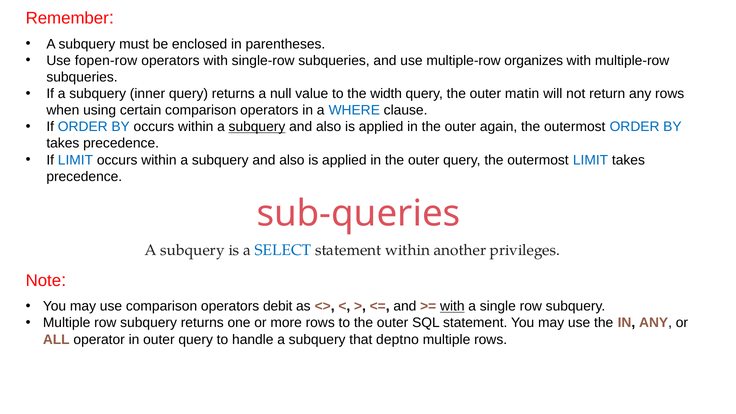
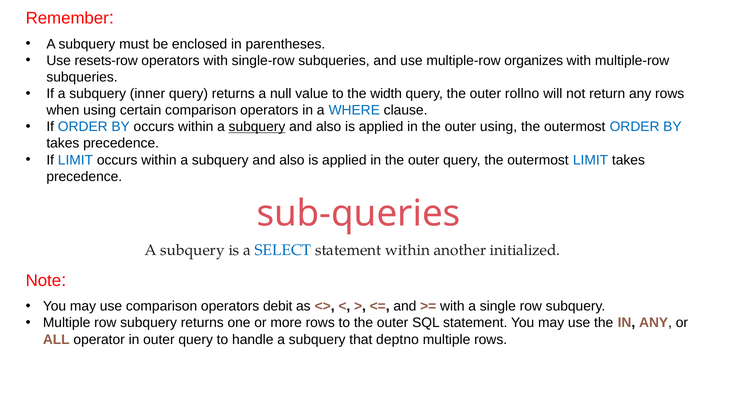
fopen-row: fopen-row -> resets-row (106, 61)
matin: matin -> rollno (522, 94)
outer again: again -> using (499, 127)
privileges: privileges -> initialized (525, 250)
with underline: present -> none (452, 306)
